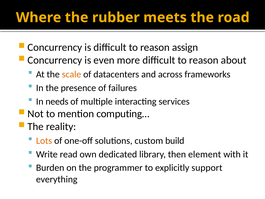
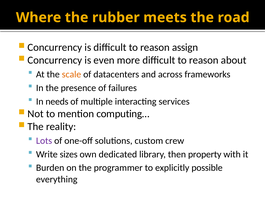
Lots colour: orange -> purple (44, 141)
build: build -> crew (175, 141)
read: read -> sizes (69, 154)
element: element -> property (205, 154)
support: support -> possible (207, 168)
